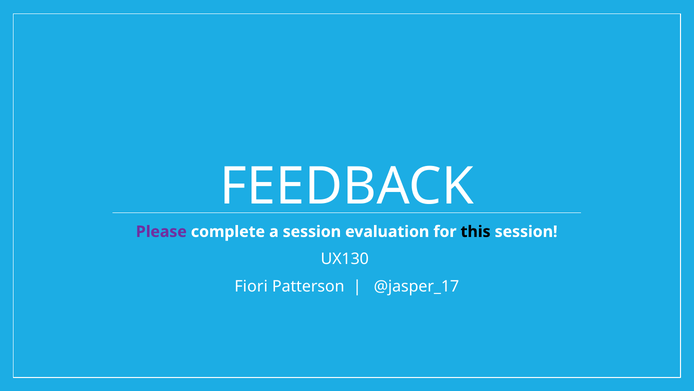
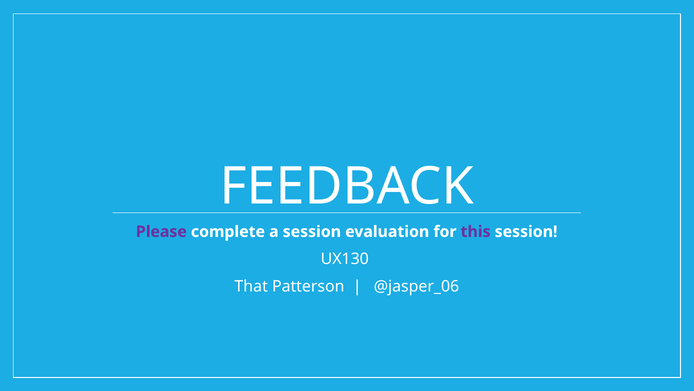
this colour: black -> purple (476, 231)
Fiori: Fiori -> That (251, 286)
@jasper_17: @jasper_17 -> @jasper_06 (416, 286)
